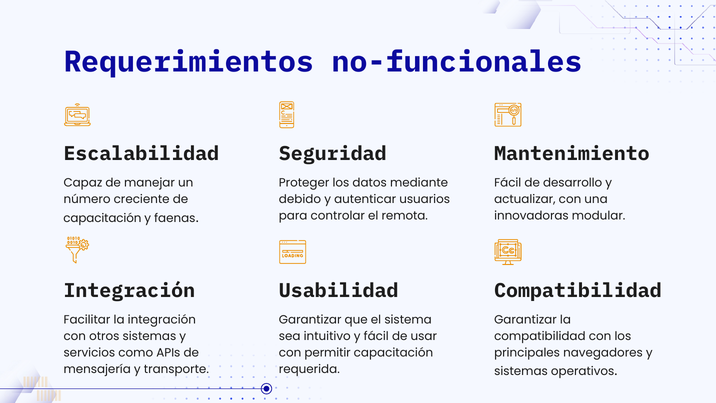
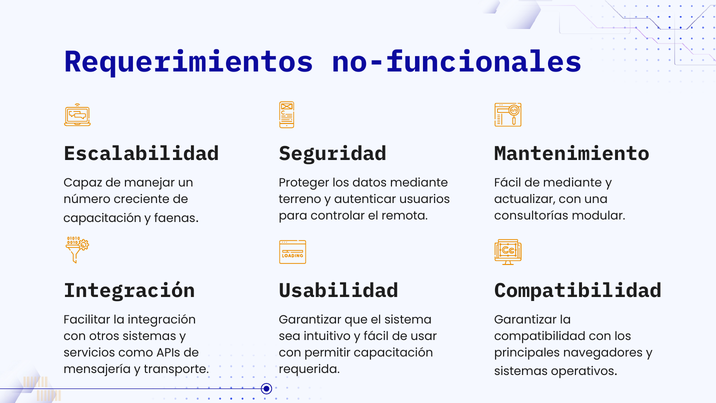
de desarrollo: desarrollo -> mediante (573, 183)
debido: debido -> terreno (300, 199)
innovadoras: innovadoras -> consultorías (531, 216)
